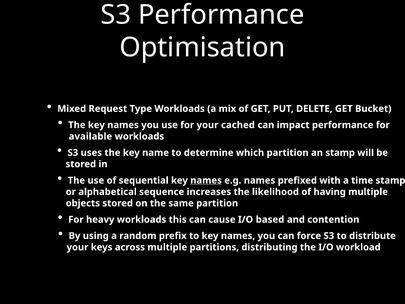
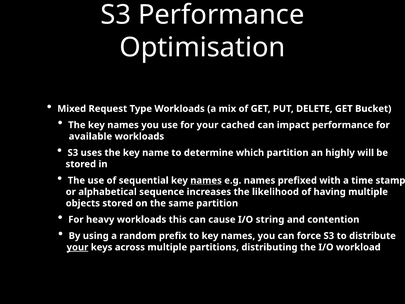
an stamp: stamp -> highly (340, 153)
based: based -> string (270, 219)
your underline: none -> present (77, 247)
